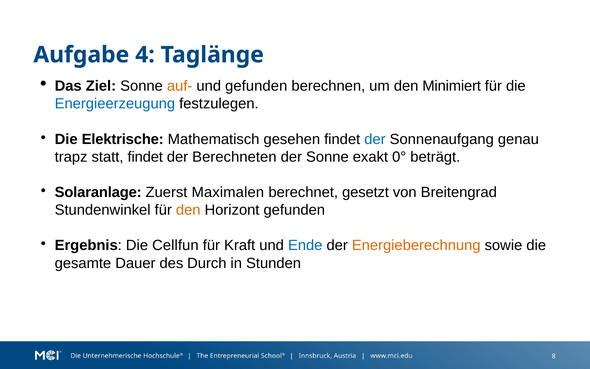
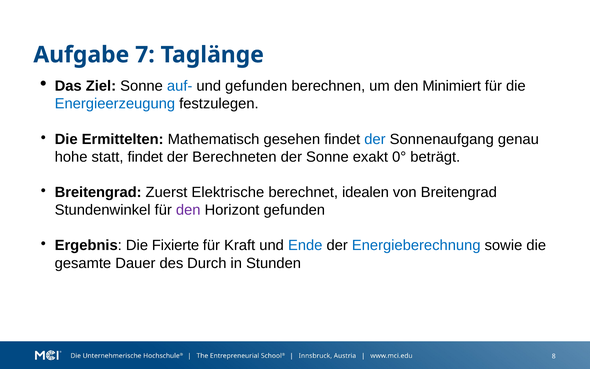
4: 4 -> 7 (145, 55)
auf- colour: orange -> blue (180, 86)
Elektrische: Elektrische -> Ermittelten (123, 139)
trapz: trapz -> hohe (71, 157)
Solaranlage: Solaranlage -> Breitengrad (98, 192)
Maximalen: Maximalen -> Elektrische (228, 192)
gesetzt: gesetzt -> idealen (365, 192)
den colour: orange -> purple (188, 210)
Cellfun: Cellfun -> Fixierte (176, 245)
Energieberechnung colour: orange -> blue (416, 245)
